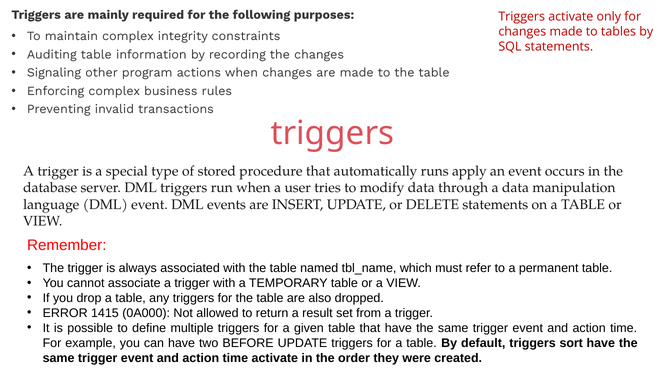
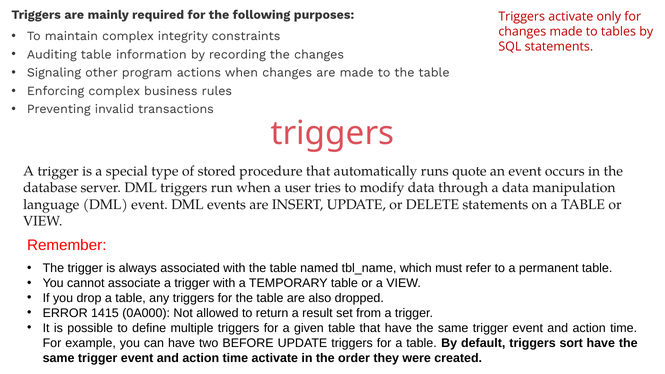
apply: apply -> quote (469, 171)
